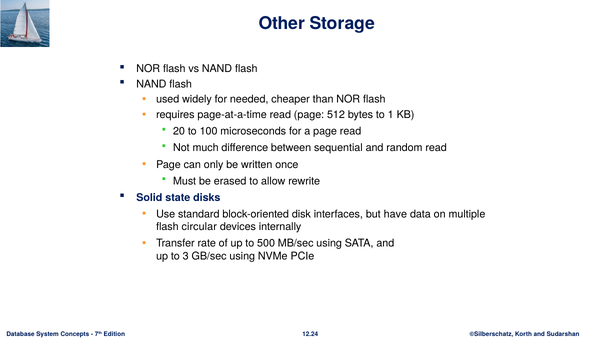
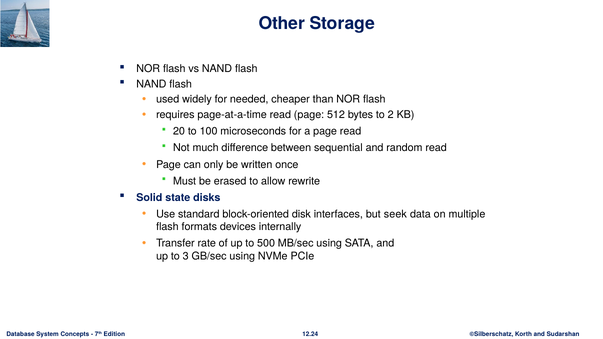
1: 1 -> 2 (391, 115)
have: have -> seek (395, 214)
circular: circular -> formats (199, 227)
